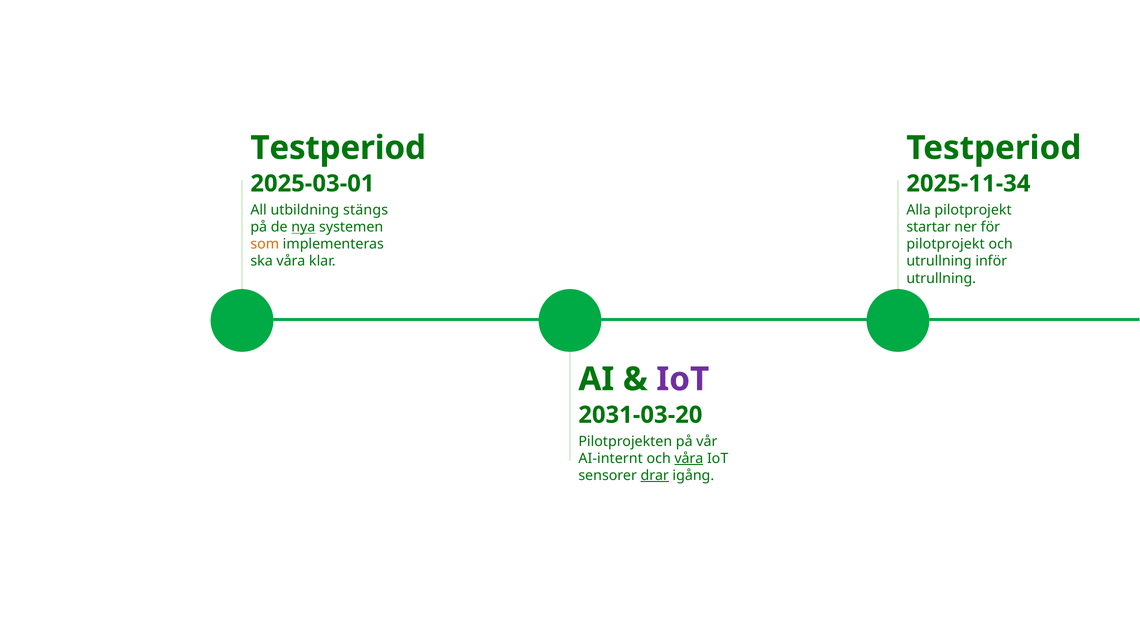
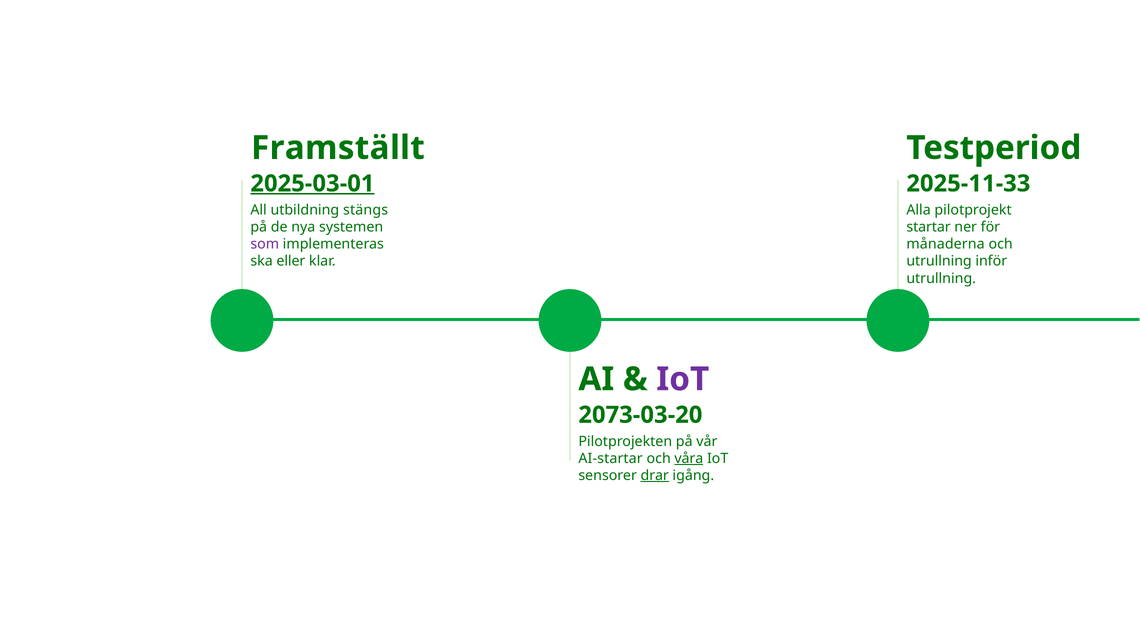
Testperiod: Testperiod -> Framställt (338, 148)
2025-03-01 underline: none -> present (312, 184)
2025-11-34: 2025-11-34 -> 2025-11-33 (968, 184)
nya underline: present -> none (303, 227)
som colour: orange -> purple (265, 244)
pilotprojekt: pilotprojekt -> månaderna (946, 244)
ska våra: våra -> eller (291, 261)
2031-03-20: 2031-03-20 -> 2073-03-20 (640, 415)
AI-internt: AI-internt -> AI-startar (611, 459)
